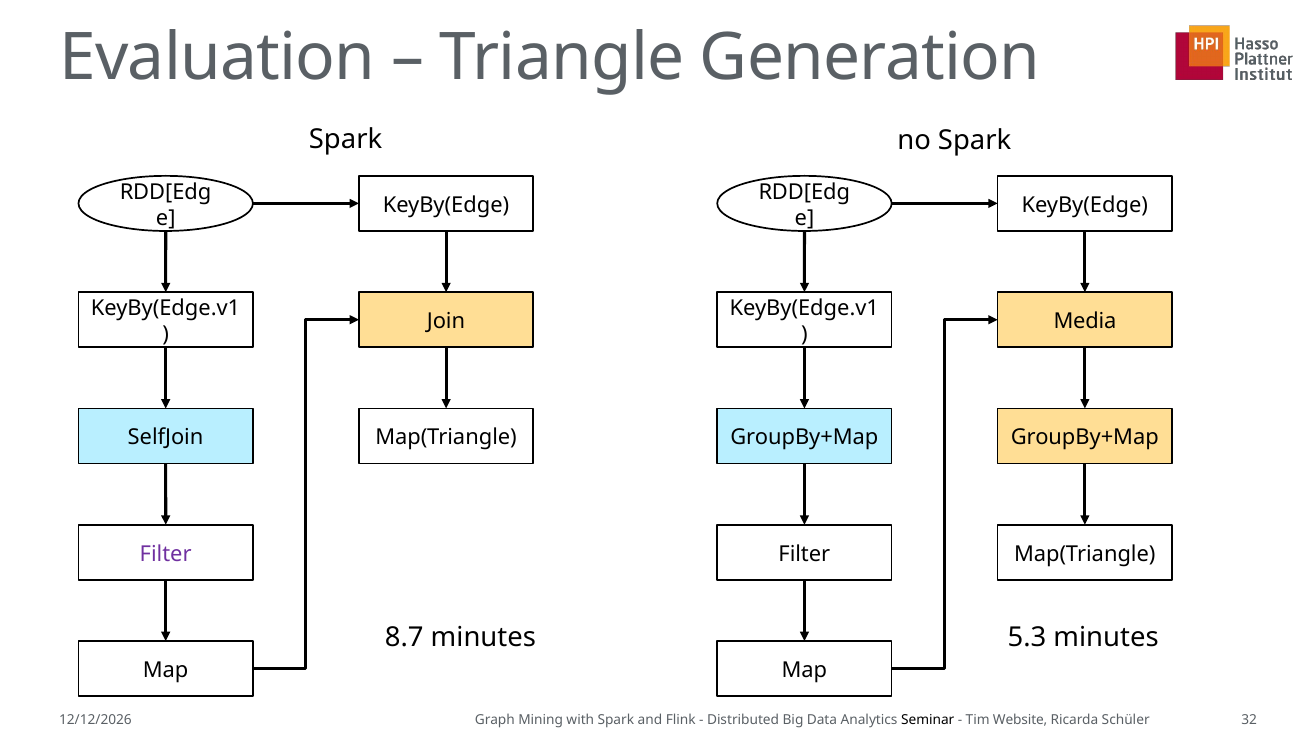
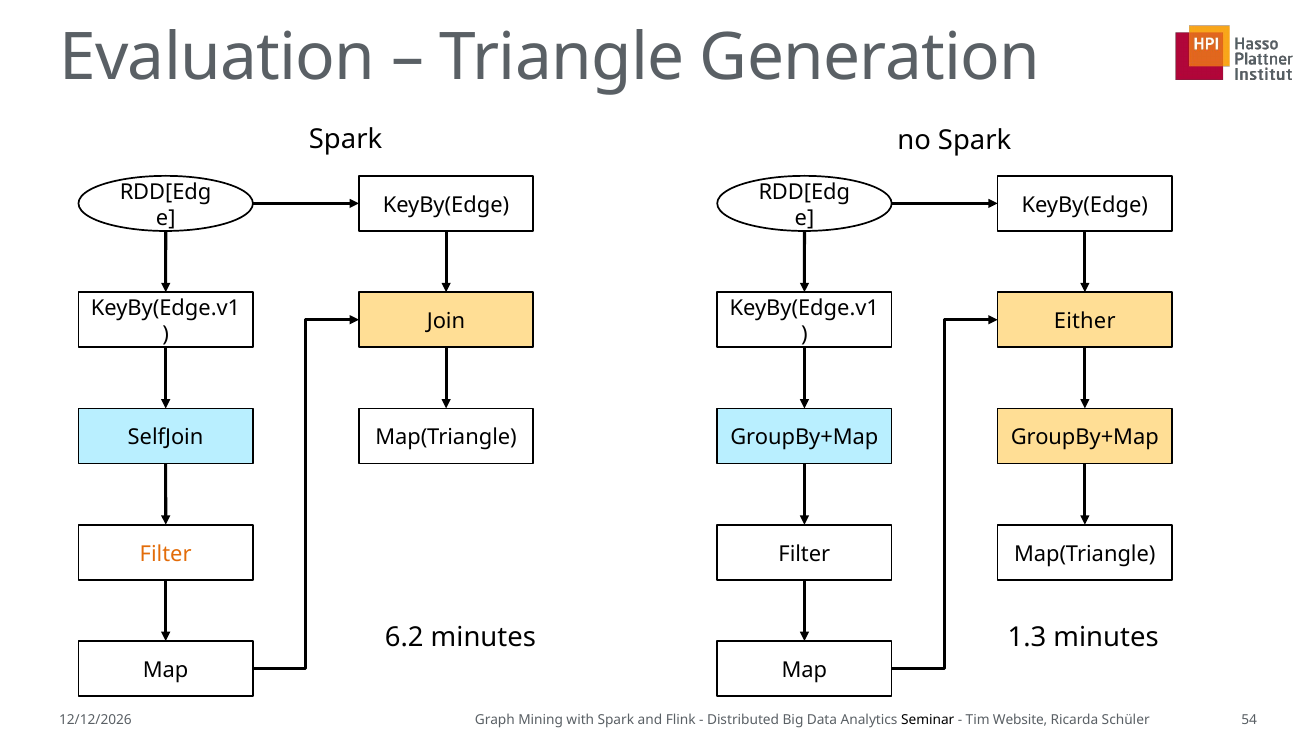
Media: Media -> Either (1085, 321)
Filter colour: purple -> orange (166, 554)
8.7: 8.7 -> 6.2 (404, 638)
5.3: 5.3 -> 1.3 (1027, 638)
32: 32 -> 54 (1249, 721)
